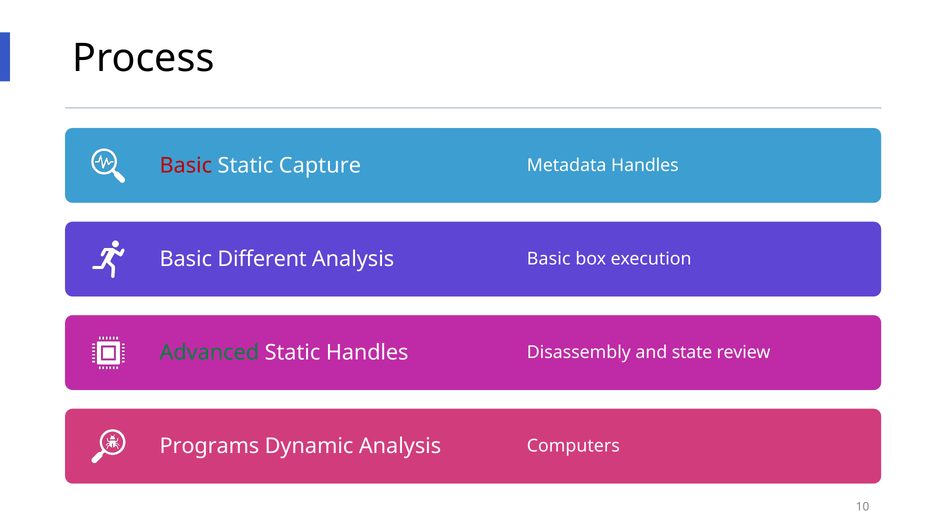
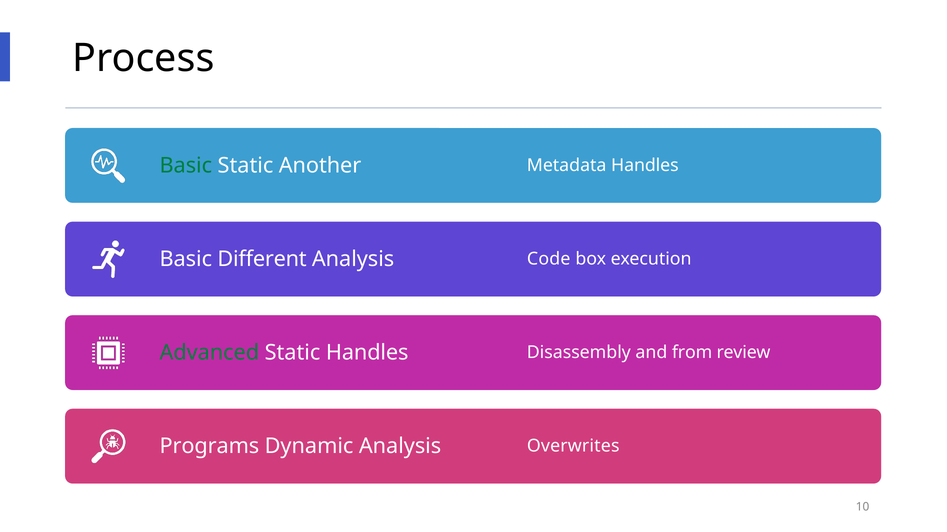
Basic colour: red -> green (186, 166)
Capture: Capture -> Another (320, 166)
Analysis Basic: Basic -> Code (549, 259)
state: state -> from (692, 353)
Computers: Computers -> Overwrites (573, 447)
